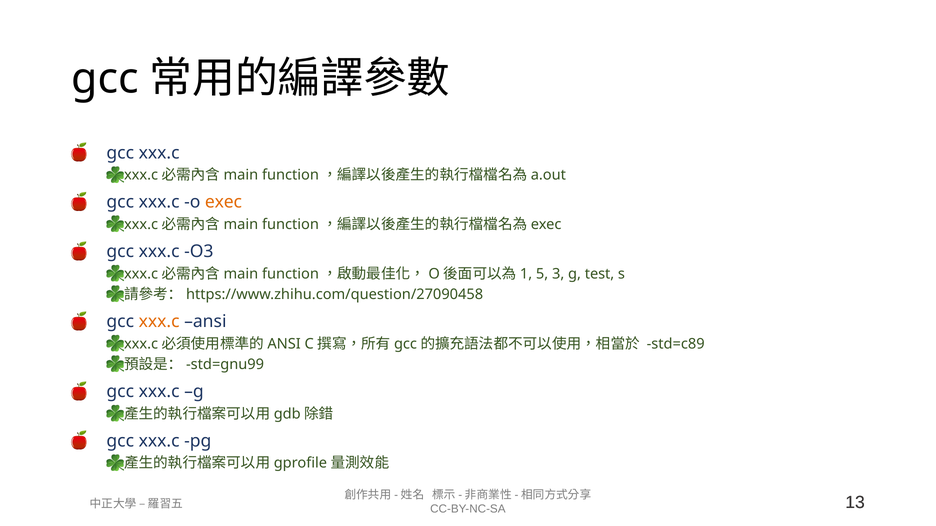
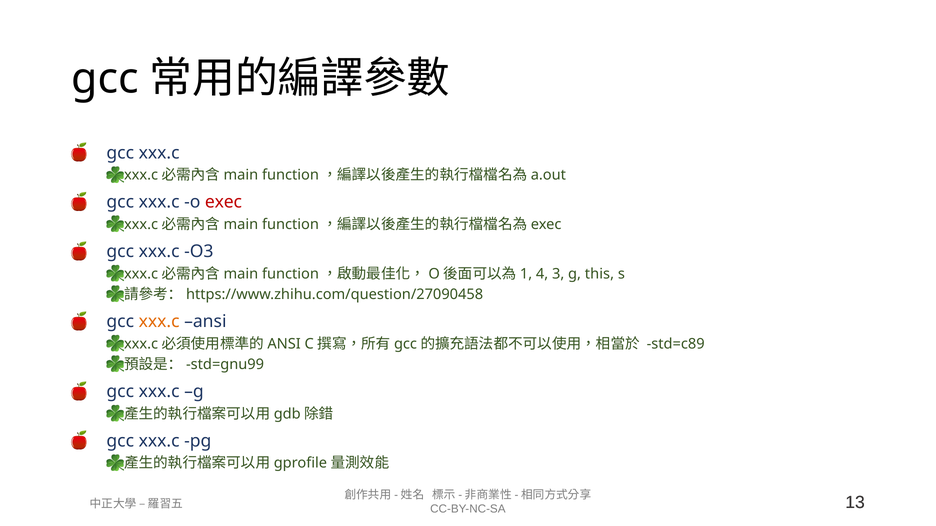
exec colour: orange -> red (223, 202)
5: 5 -> 4 (542, 274)
test: test -> this (599, 274)
